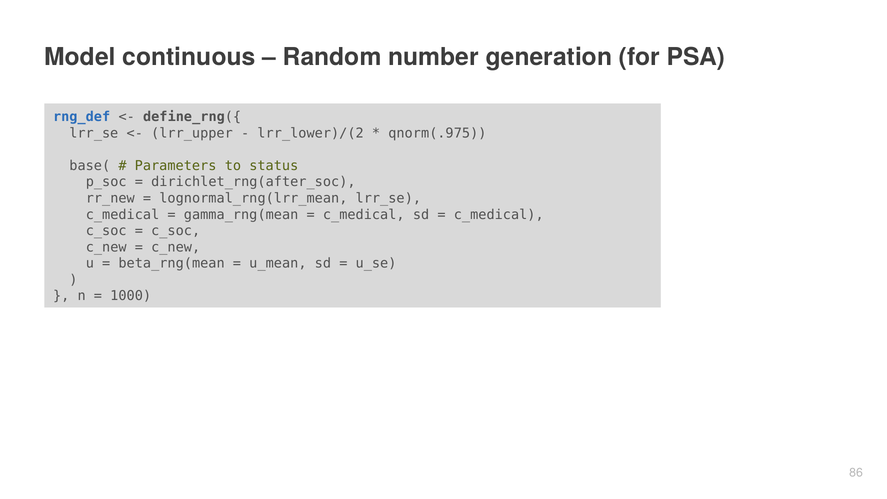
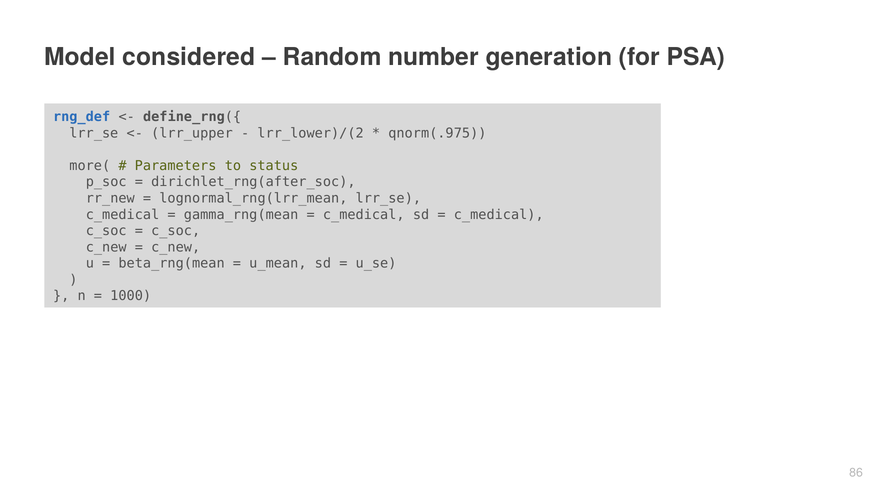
continuous: continuous -> considered (189, 57)
base(: base( -> more( (90, 166)
